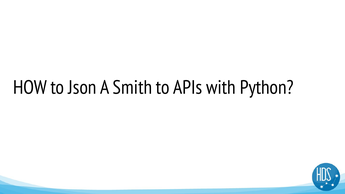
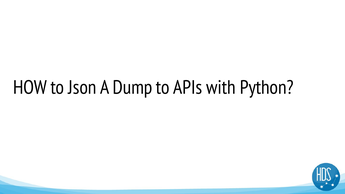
Smith: Smith -> Dump (133, 87)
